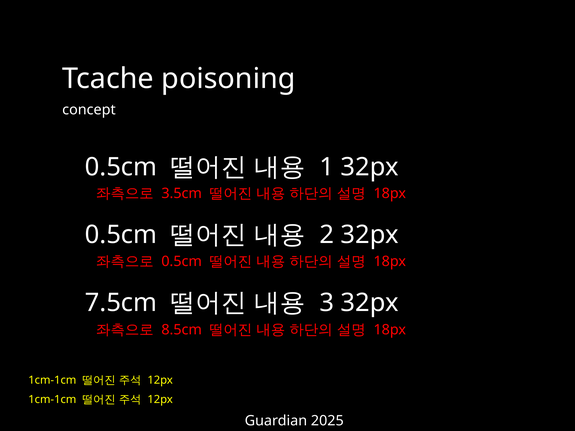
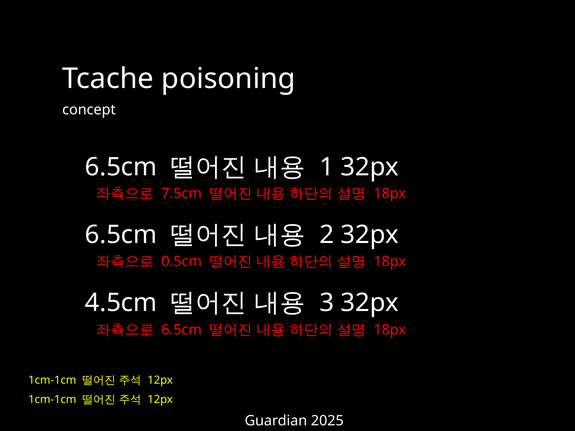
0.5cm: 0.5cm -> 6.5cm (121, 167)
3.5cm: 3.5cm -> 7.5cm (182, 194)
0.5cm: 0.5cm -> 6.5cm (121, 235)
7.5cm: 7.5cm -> 4.5cm (121, 303)
8.5cm: 8.5cm -> 6.5cm (182, 330)
